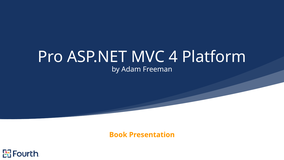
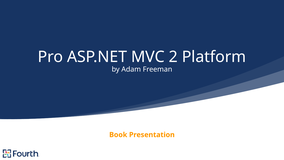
4: 4 -> 2 (173, 57)
